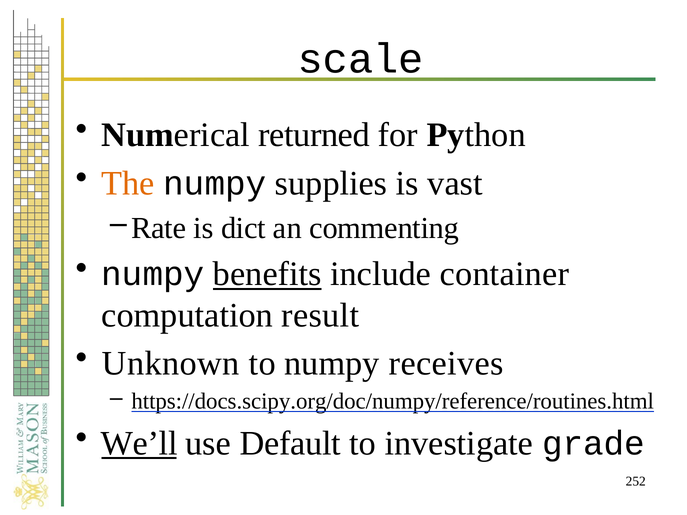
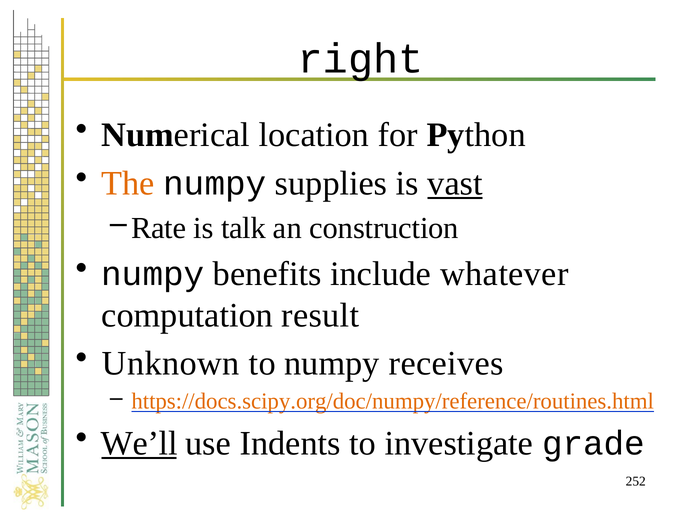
scale: scale -> right (361, 59)
returned: returned -> location (314, 135)
vast underline: none -> present (455, 183)
dict: dict -> talk (243, 228)
commenting: commenting -> construction (384, 228)
benefits underline: present -> none (267, 274)
container: container -> whatever (504, 274)
https://docs.scipy.org/doc/numpy/reference/routines.html colour: black -> orange (393, 402)
Default: Default -> Indents (290, 444)
